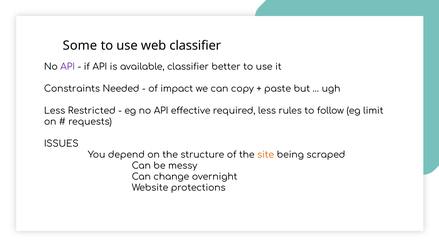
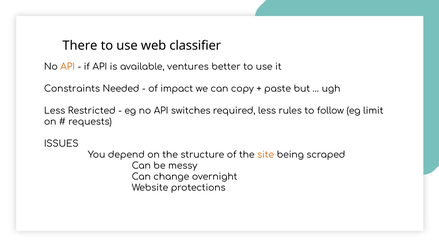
Some: Some -> There (80, 46)
API colour: purple -> orange (68, 67)
available classifier: classifier -> ventures (188, 67)
effective: effective -> switches (191, 111)
